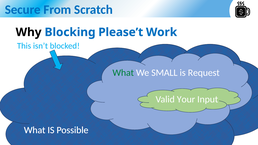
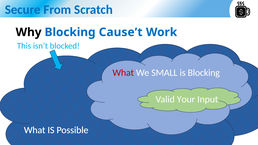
Please’t: Please’t -> Cause’t (121, 32)
What colour: green -> red (123, 73)
is Request: Request -> Blocking (204, 73)
